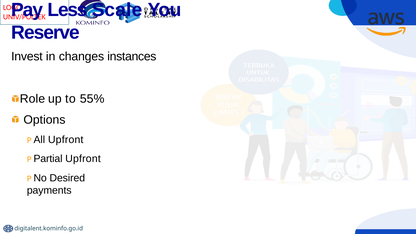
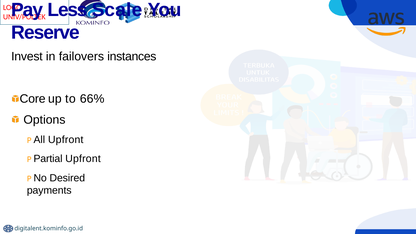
changes: changes -> failovers (81, 57)
Role: Role -> Core (33, 99)
55%: 55% -> 66% (92, 99)
